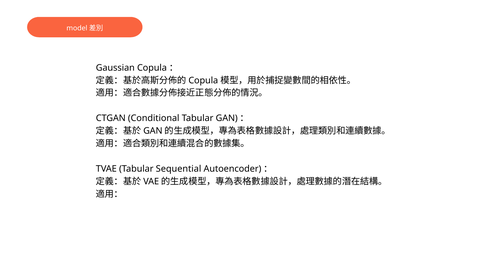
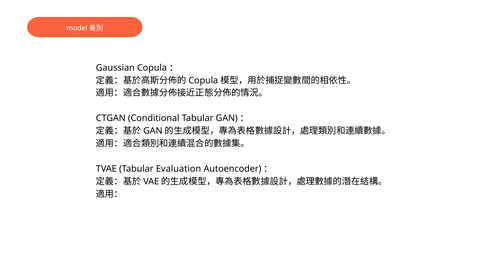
Sequential: Sequential -> Evaluation (179, 169)
